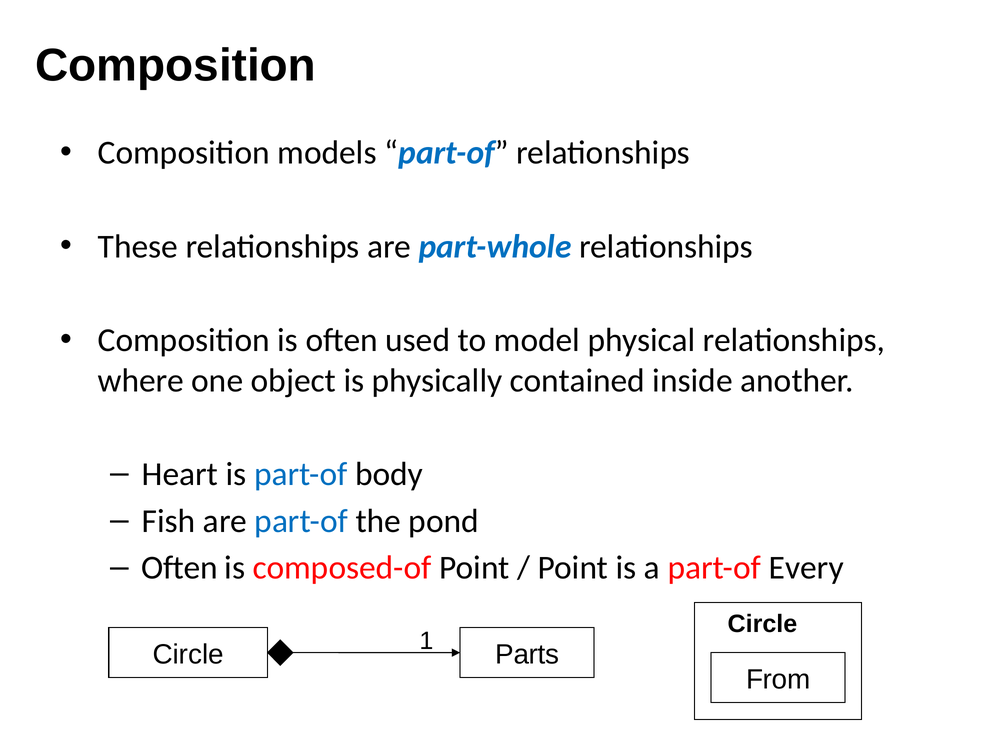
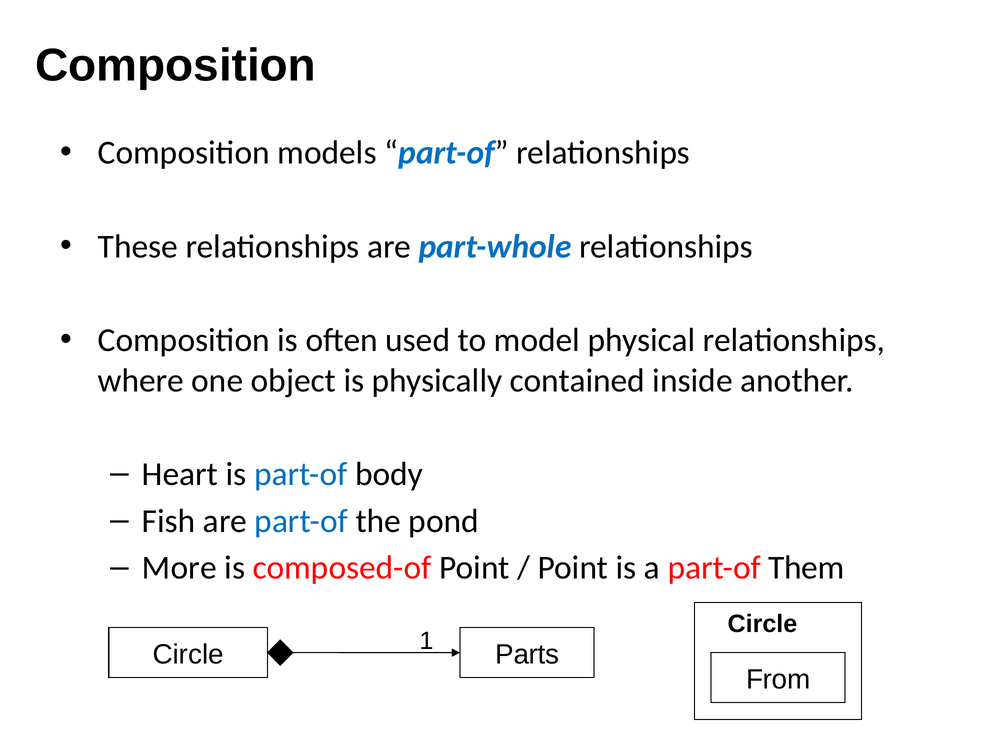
Often: Often -> More (179, 568)
Every: Every -> Them (806, 568)
